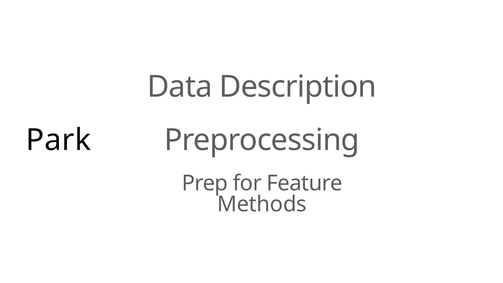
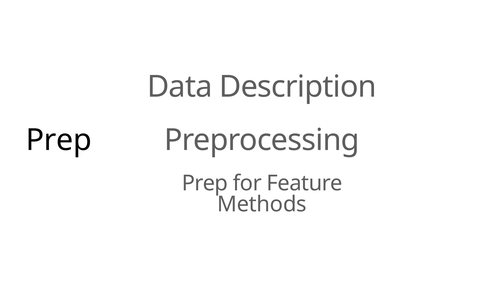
Park: Park -> Prep (59, 140)
